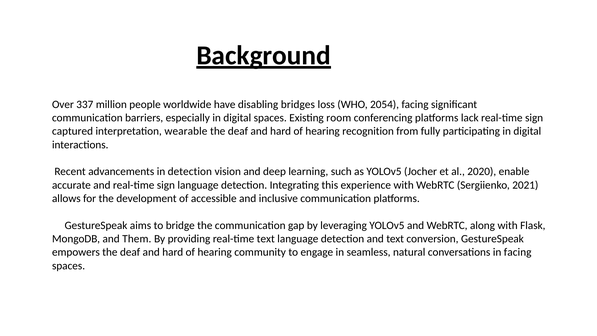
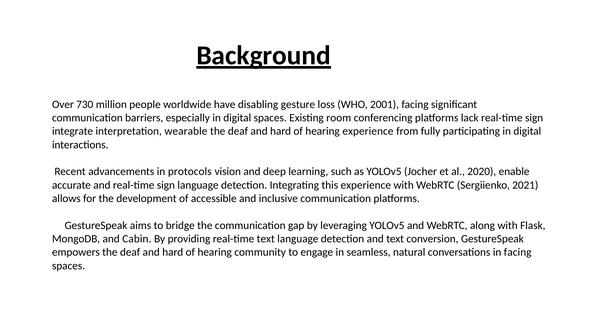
337: 337 -> 730 (85, 104)
bridges: bridges -> gesture (298, 104)
2054: 2054 -> 2001 (385, 104)
captured: captured -> integrate (73, 131)
hearing recognition: recognition -> experience (368, 131)
in detection: detection -> protocols (190, 171)
Them: Them -> Cabin (137, 239)
